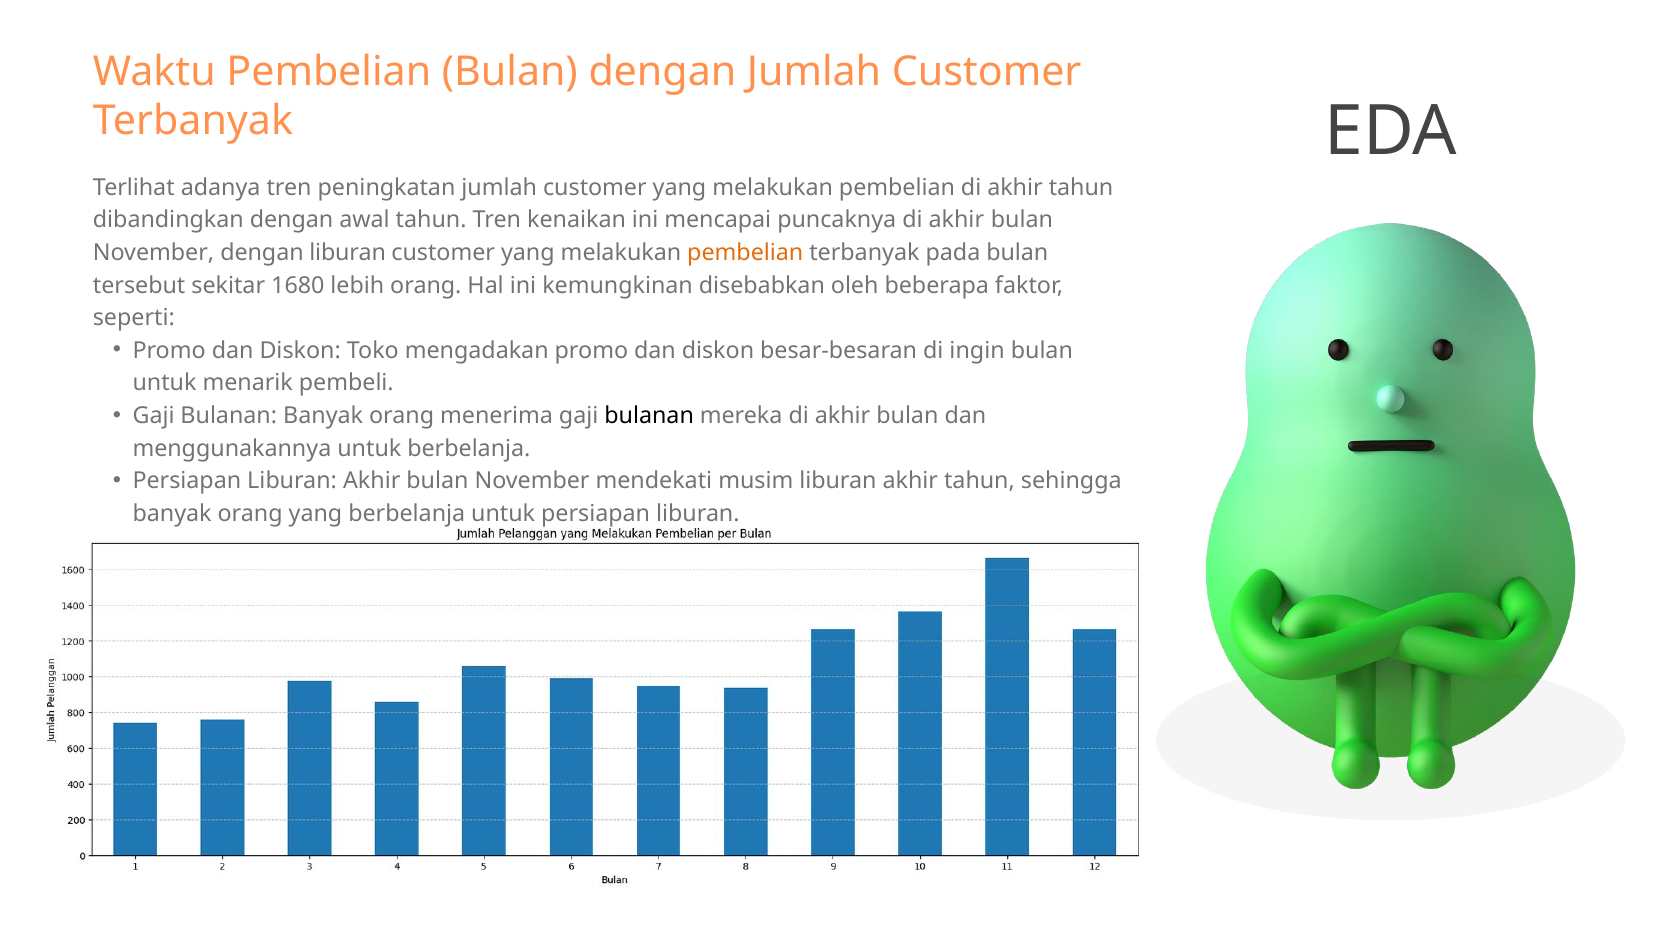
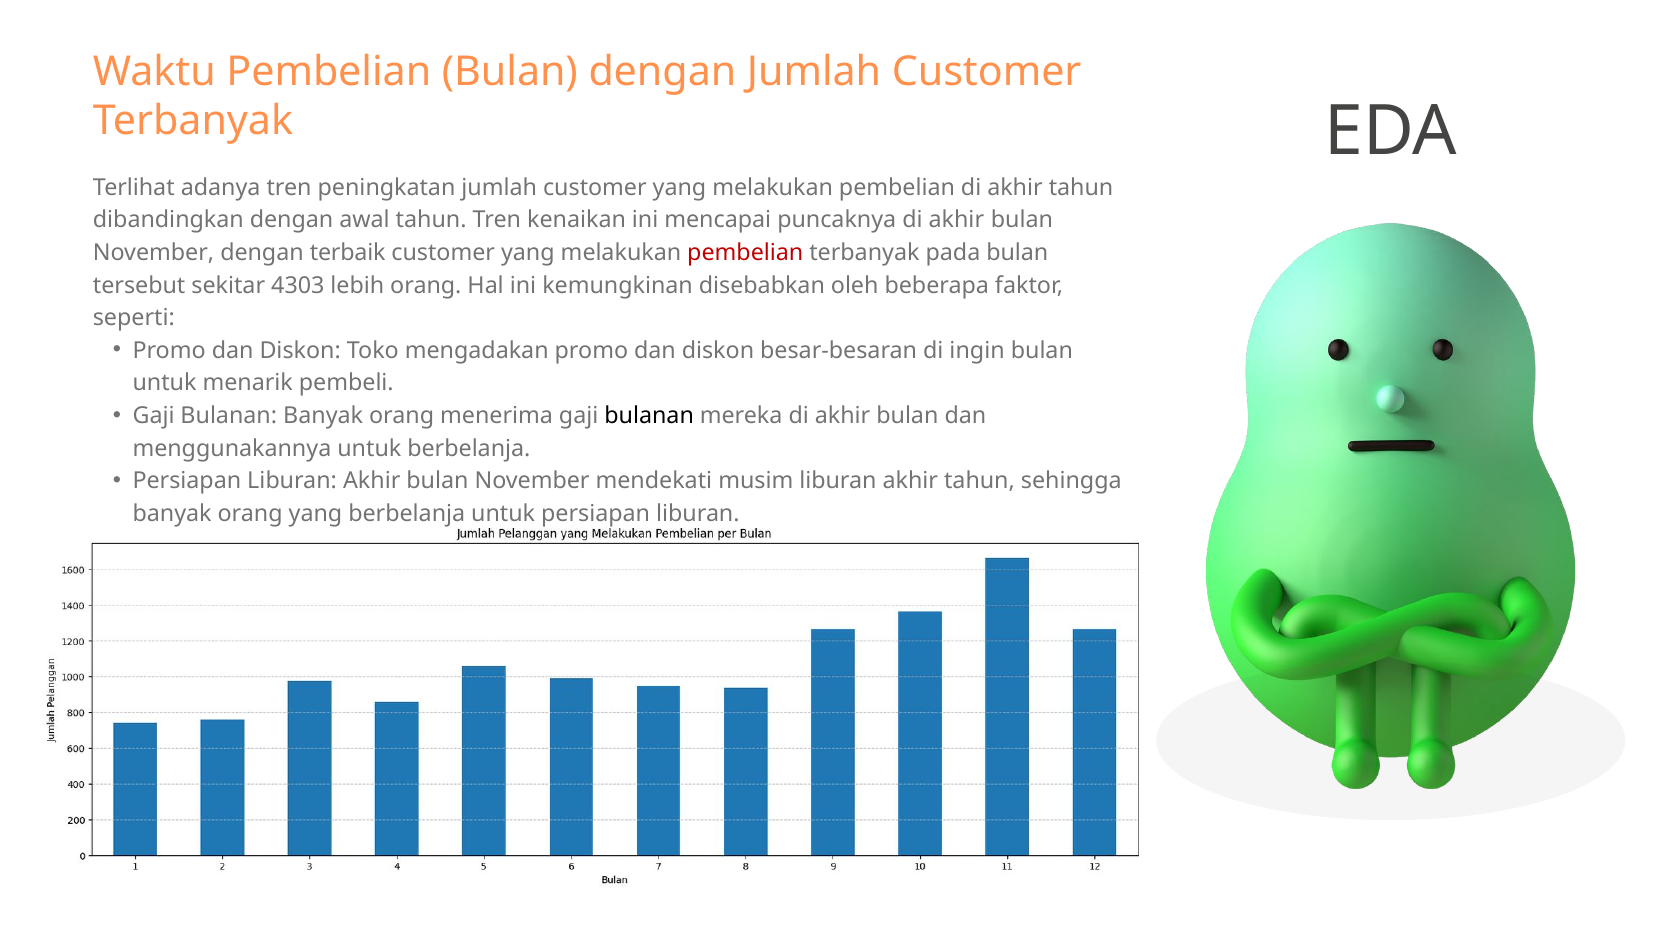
dengan liburan: liburan -> terbaik (348, 253)
pembelian colour: orange -> red (745, 253)
1680: 1680 -> 4303 (298, 285)
